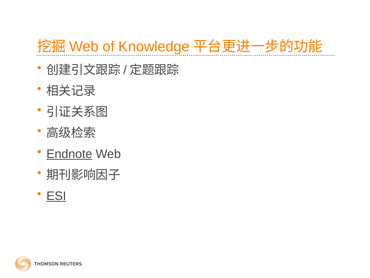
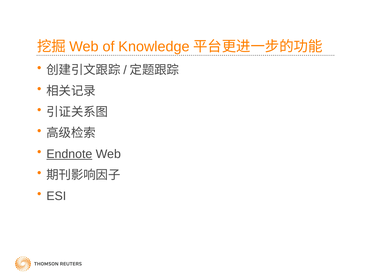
ESI underline: present -> none (56, 196)
